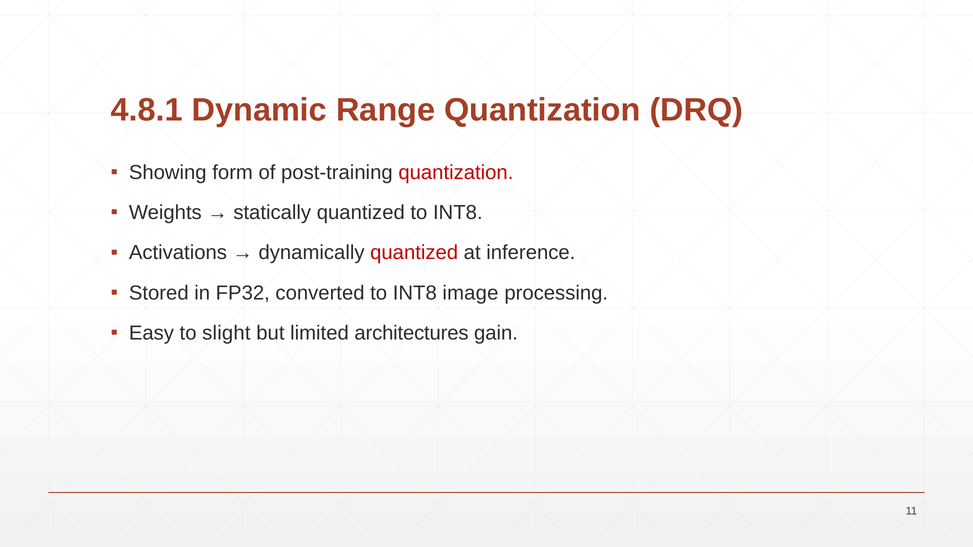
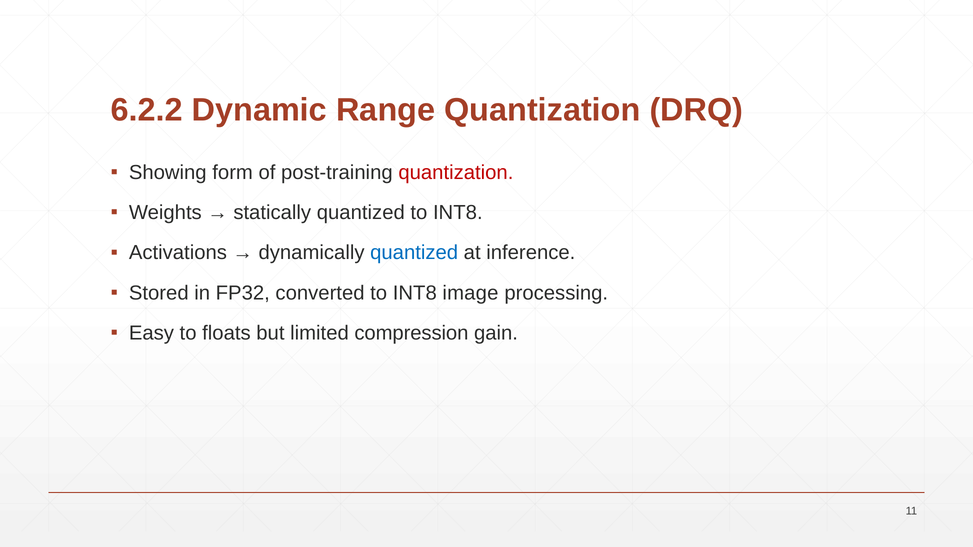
4.8.1: 4.8.1 -> 6.2.2 (147, 110)
quantized colour: red -> blue (414, 253)
slight: slight -> floats (226, 333)
architectures: architectures -> compression (411, 333)
